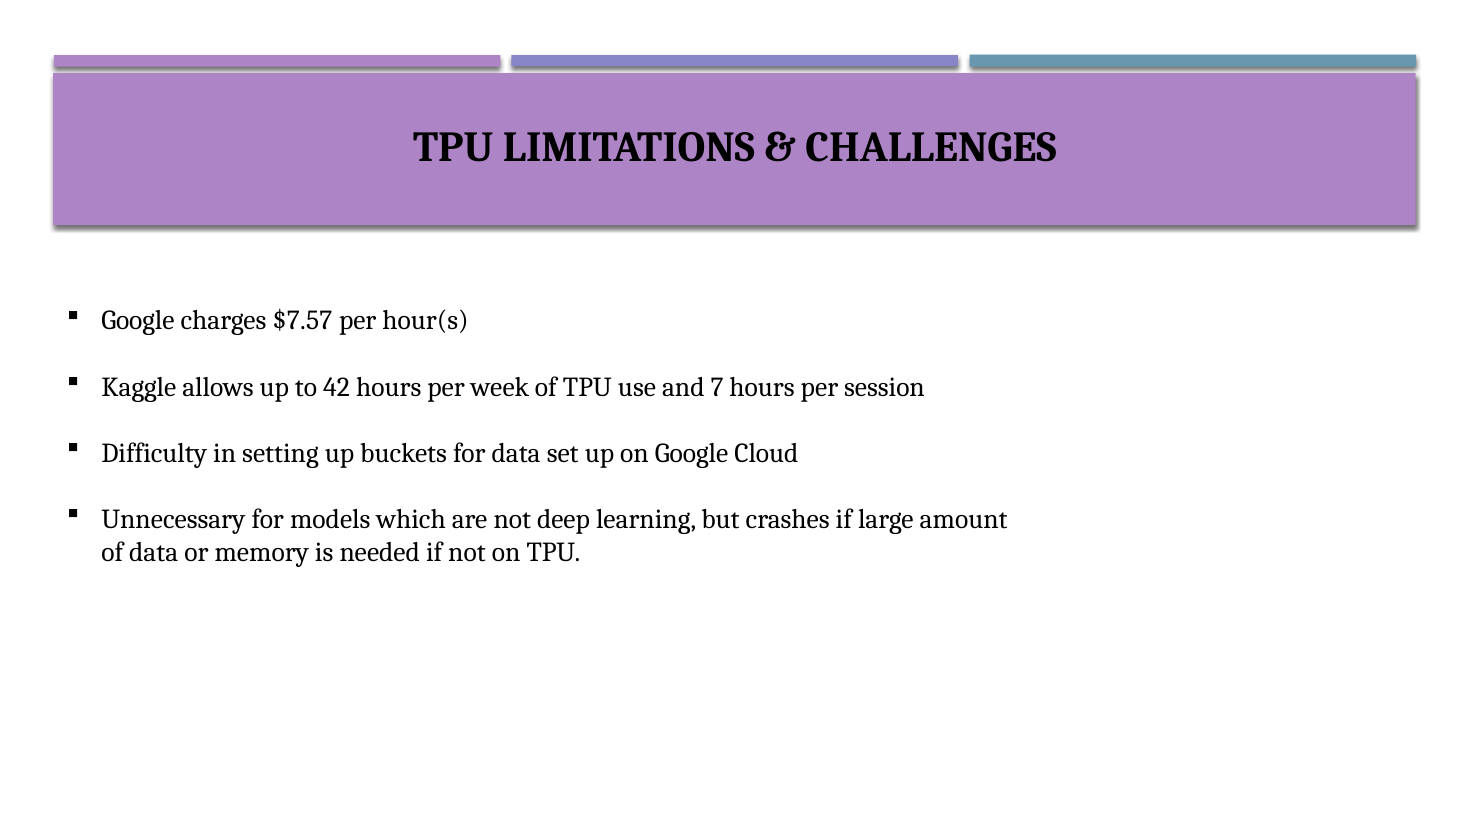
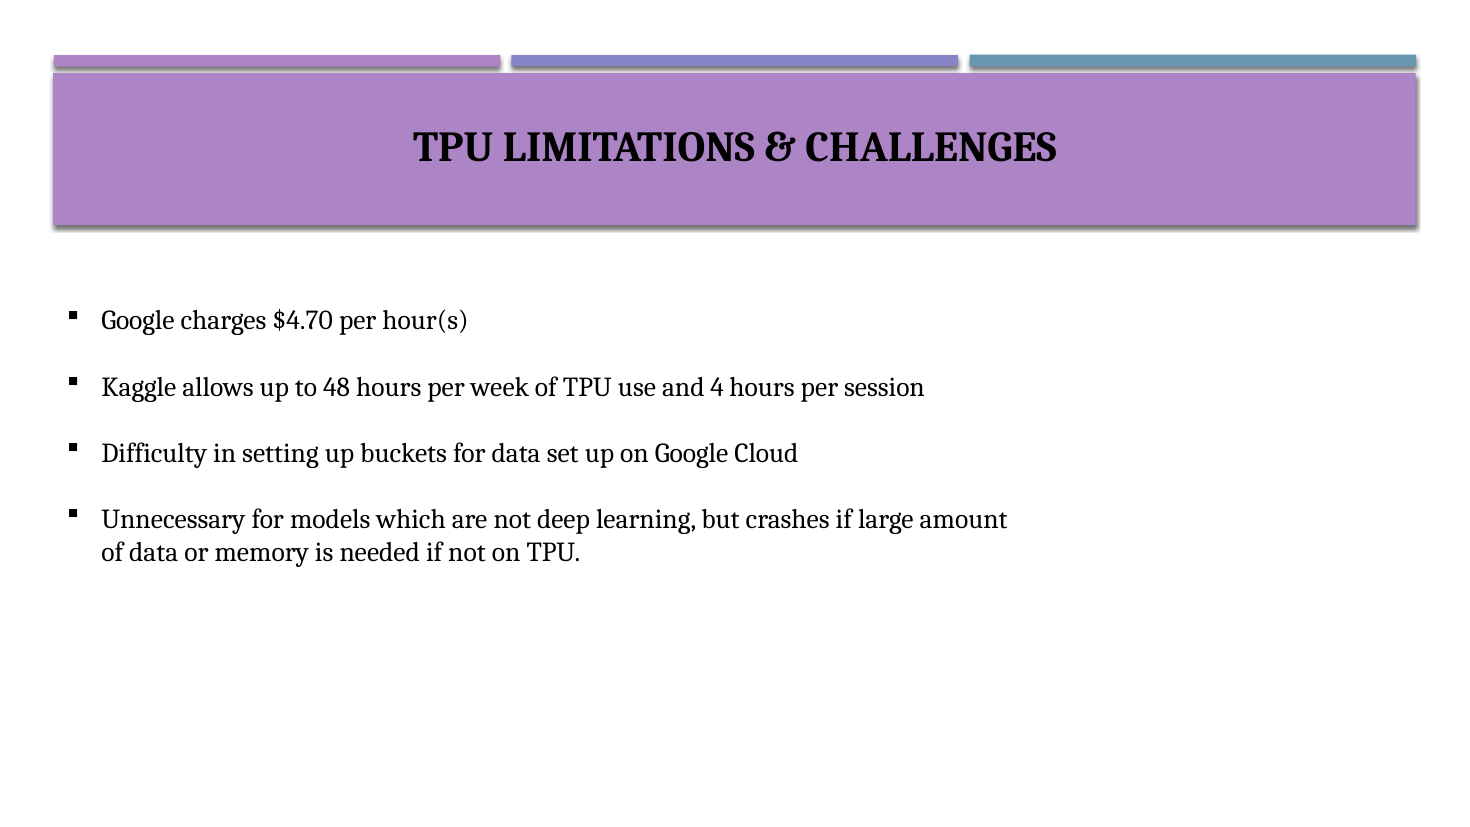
$7.57: $7.57 -> $4.70 (303, 321)
42: 42 -> 48 (337, 387)
7: 7 -> 4 (717, 387)
